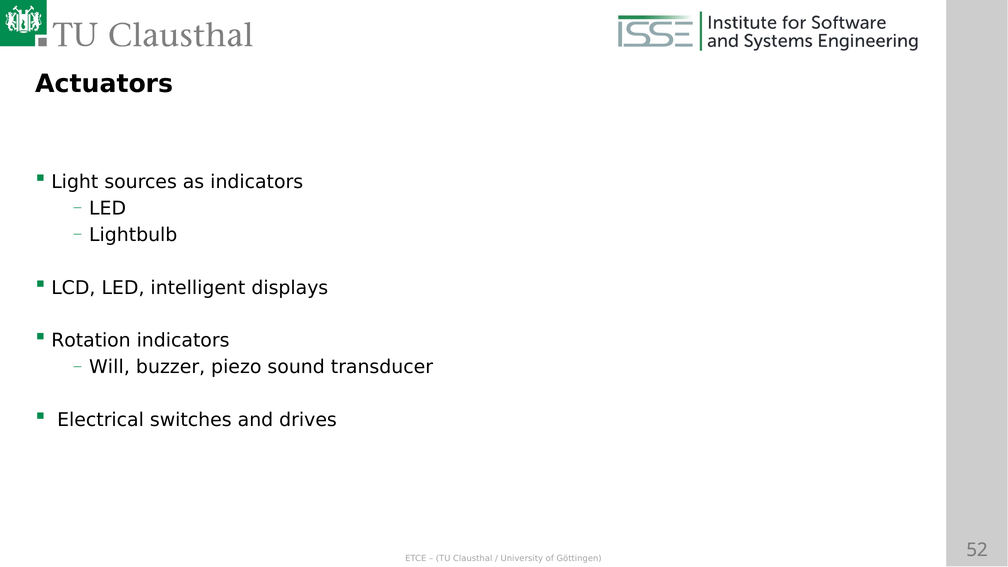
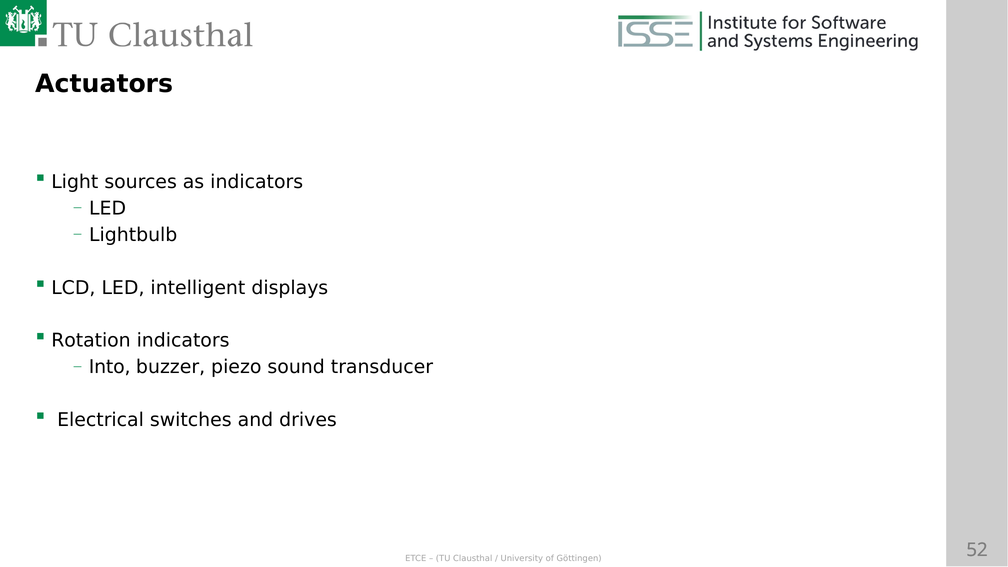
Will: Will -> Into (110, 367)
